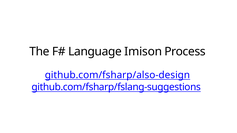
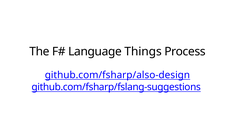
Imison: Imison -> Things (143, 52)
